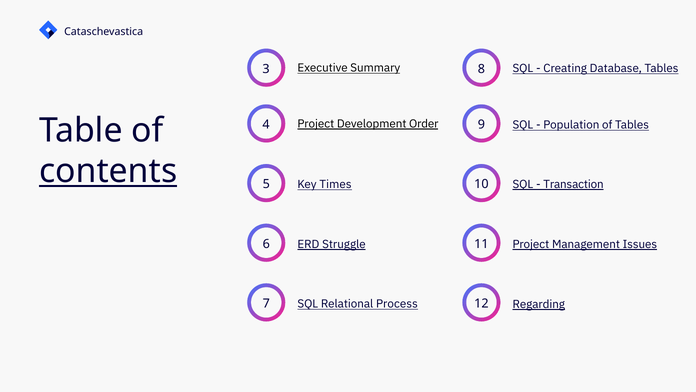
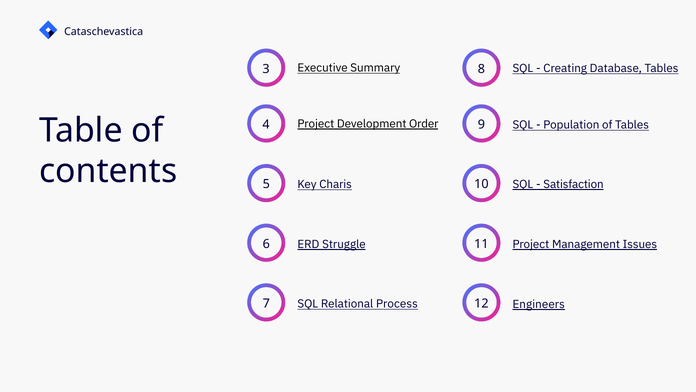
contents underline: present -> none (108, 171)
Transaction: Transaction -> Satisfaction (574, 184)
Times: Times -> Charis (336, 184)
Regarding: Regarding -> Engineers (539, 304)
